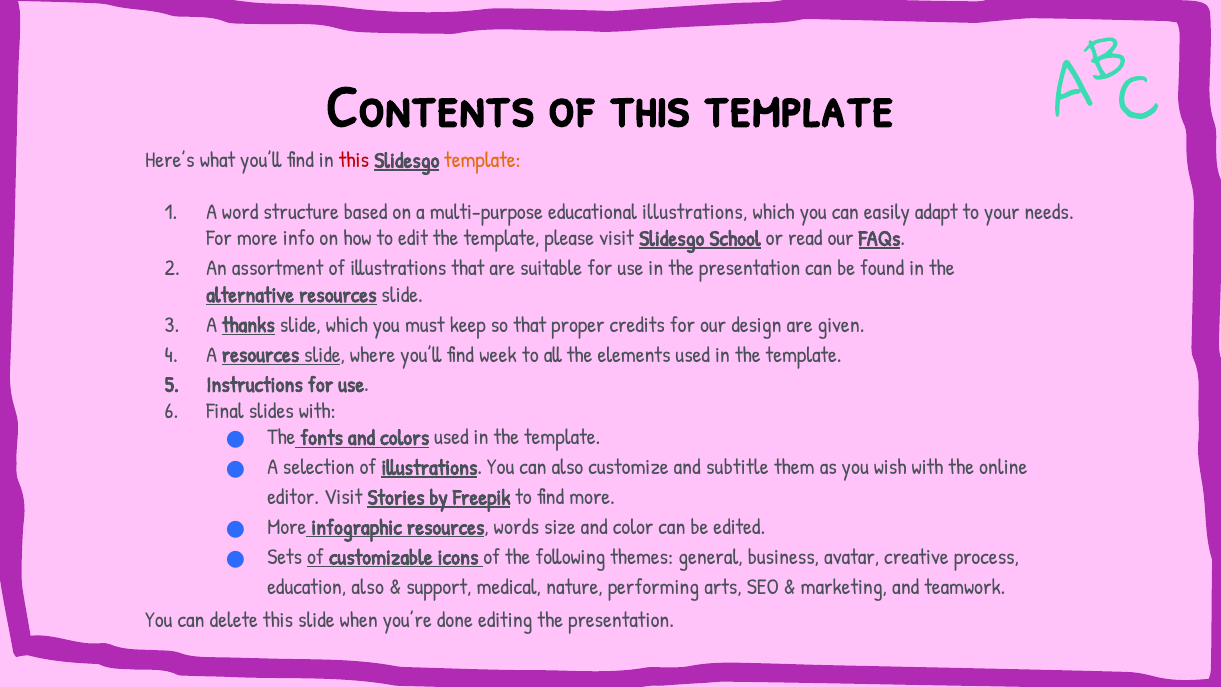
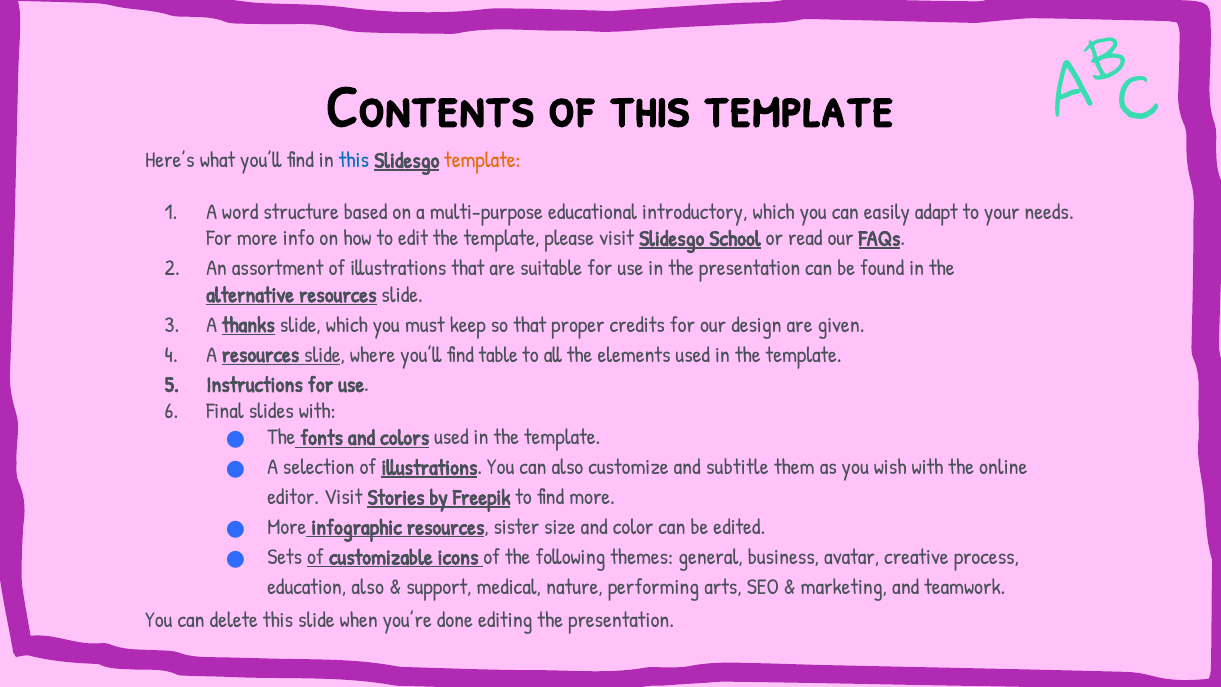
this colour: red -> blue (354, 160)
educational illustrations: illustrations -> introductory (695, 212)
week: week -> table (498, 355)
words: words -> sister (517, 527)
